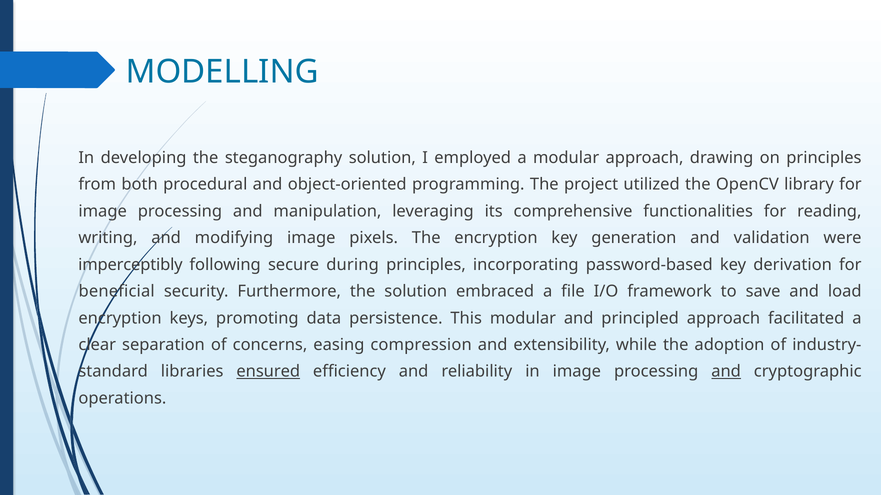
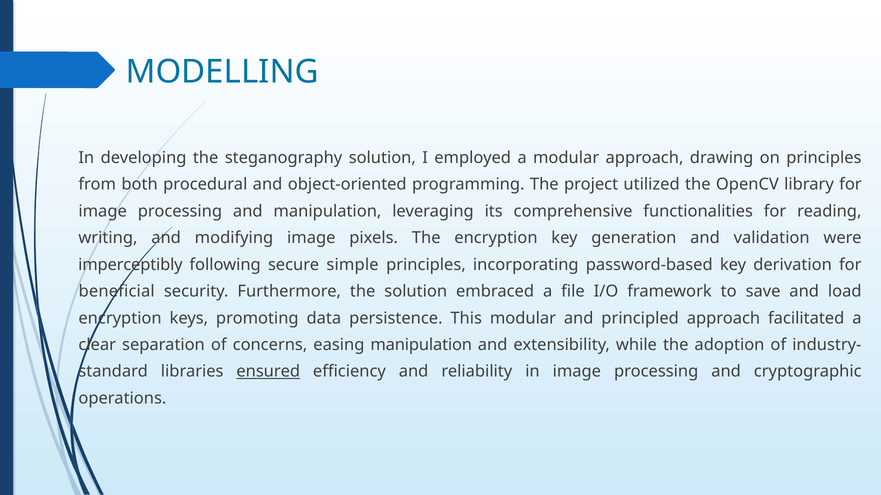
during: during -> simple (353, 265)
easing compression: compression -> manipulation (421, 345)
and underline: present -> none (726, 372)
